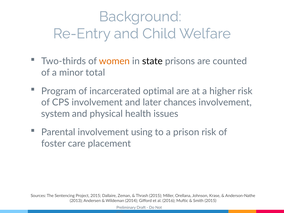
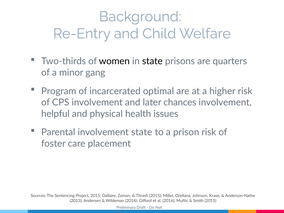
women colour: orange -> black (114, 61)
counted: counted -> quarters (230, 61)
total: total -> gang (95, 73)
system: system -> helpful (55, 114)
involvement using: using -> state (142, 132)
